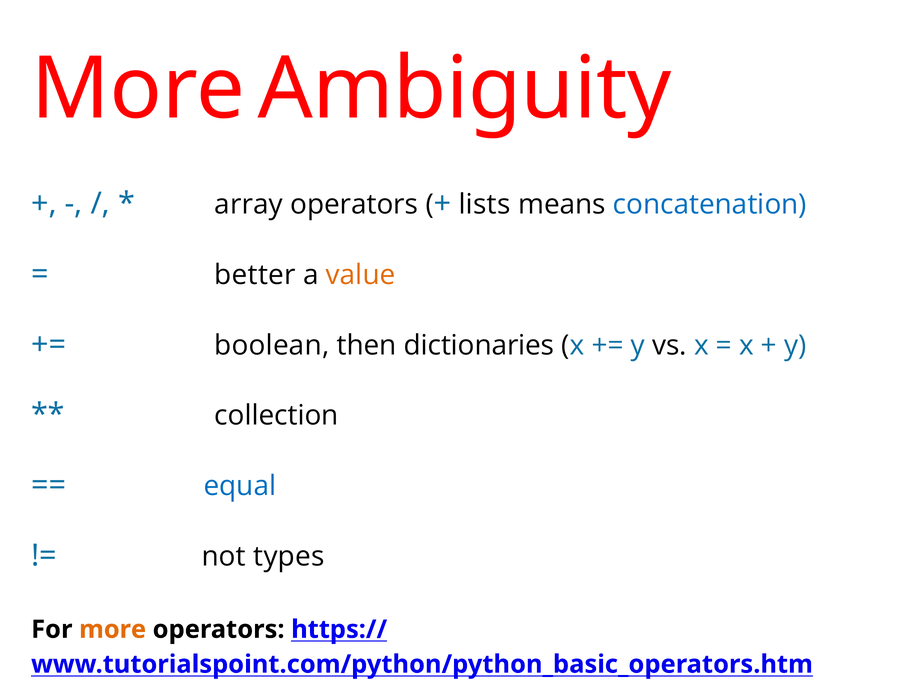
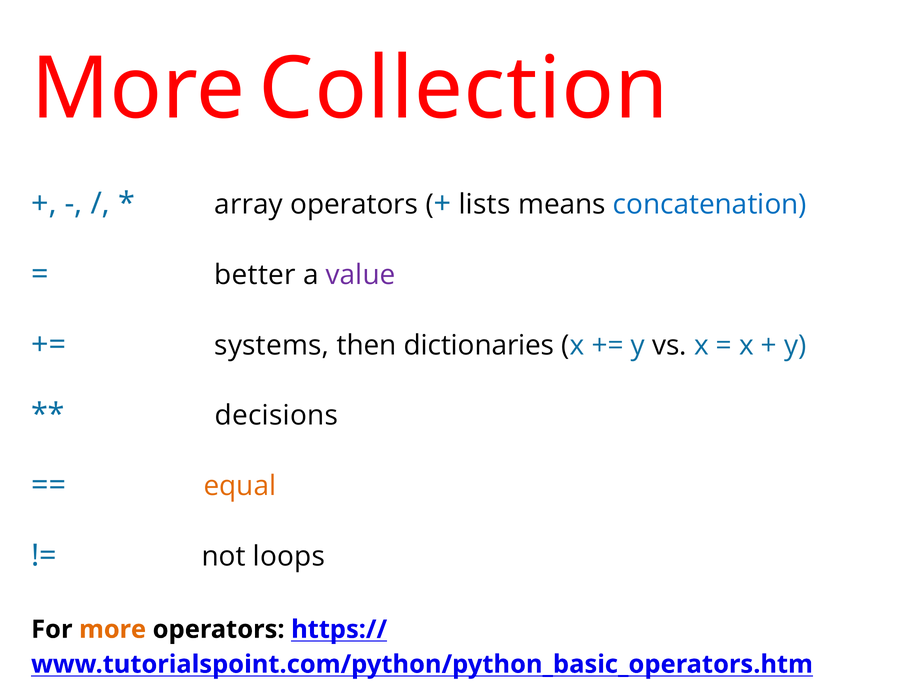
Ambiguity: Ambiguity -> Collection (464, 89)
value colour: orange -> purple (361, 275)
boolean: boolean -> systems (272, 345)
collection: collection -> decisions (276, 415)
equal colour: blue -> orange (240, 486)
types: types -> loops (289, 556)
